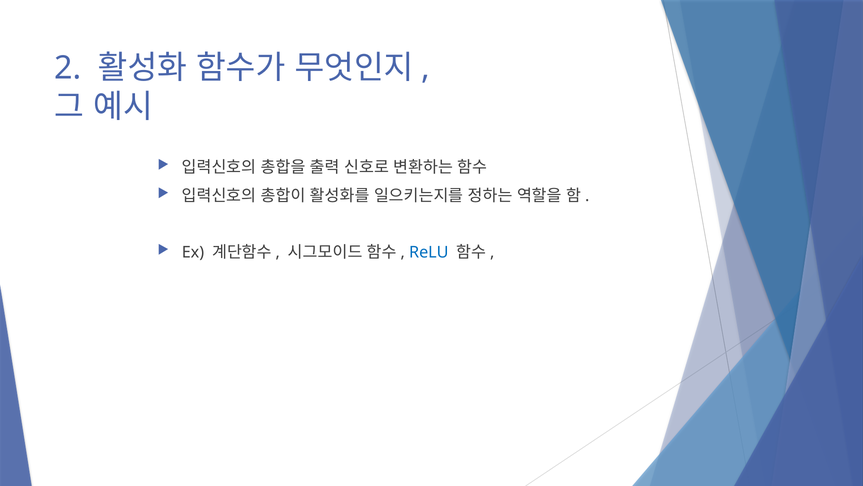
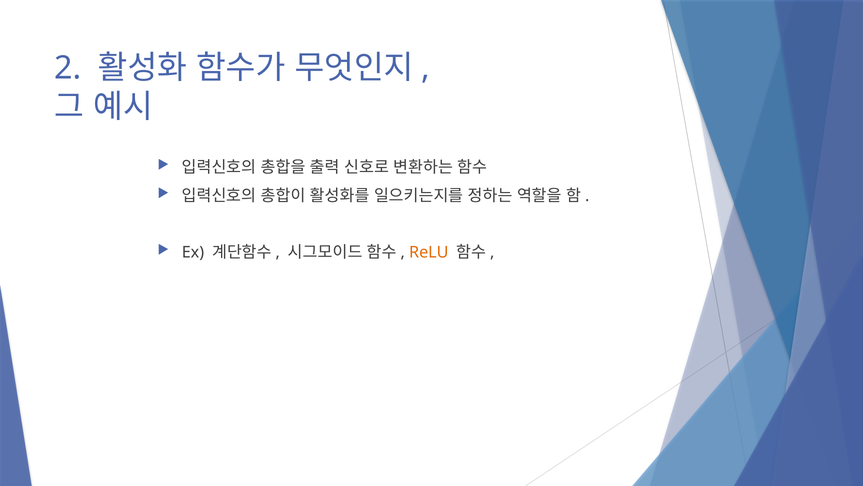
ReLU colour: blue -> orange (429, 252)
